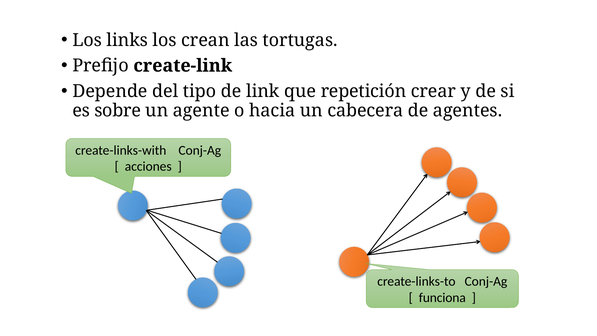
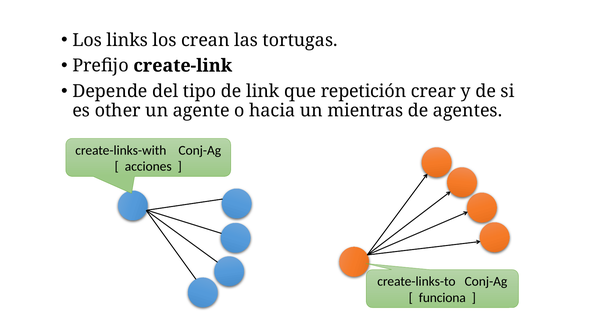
sobre: sobre -> other (118, 111)
cabecera: cabecera -> mientras (365, 111)
